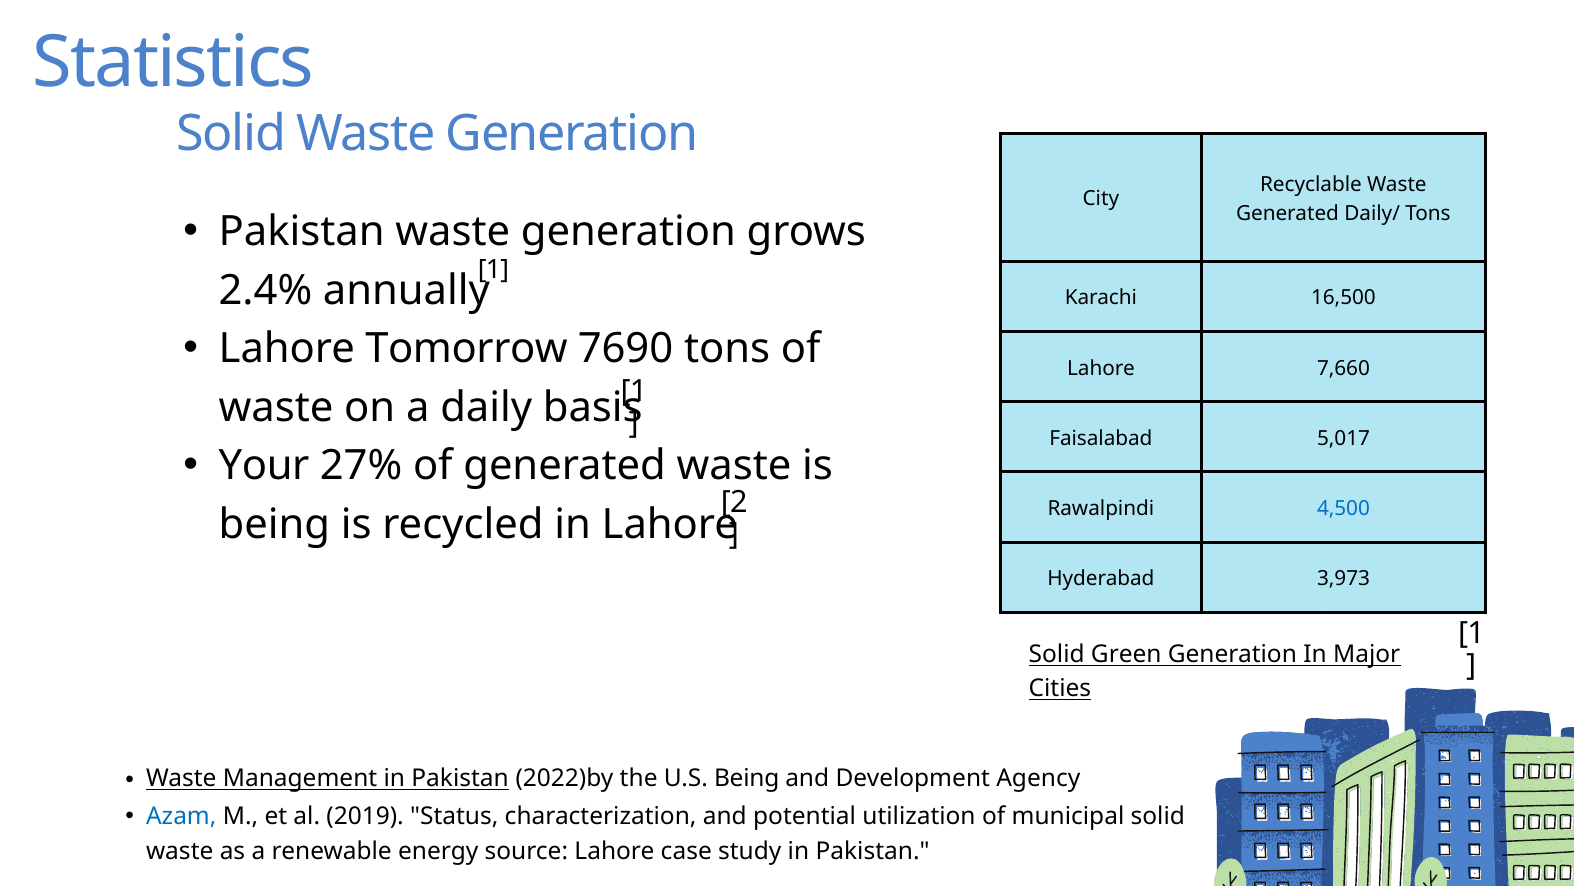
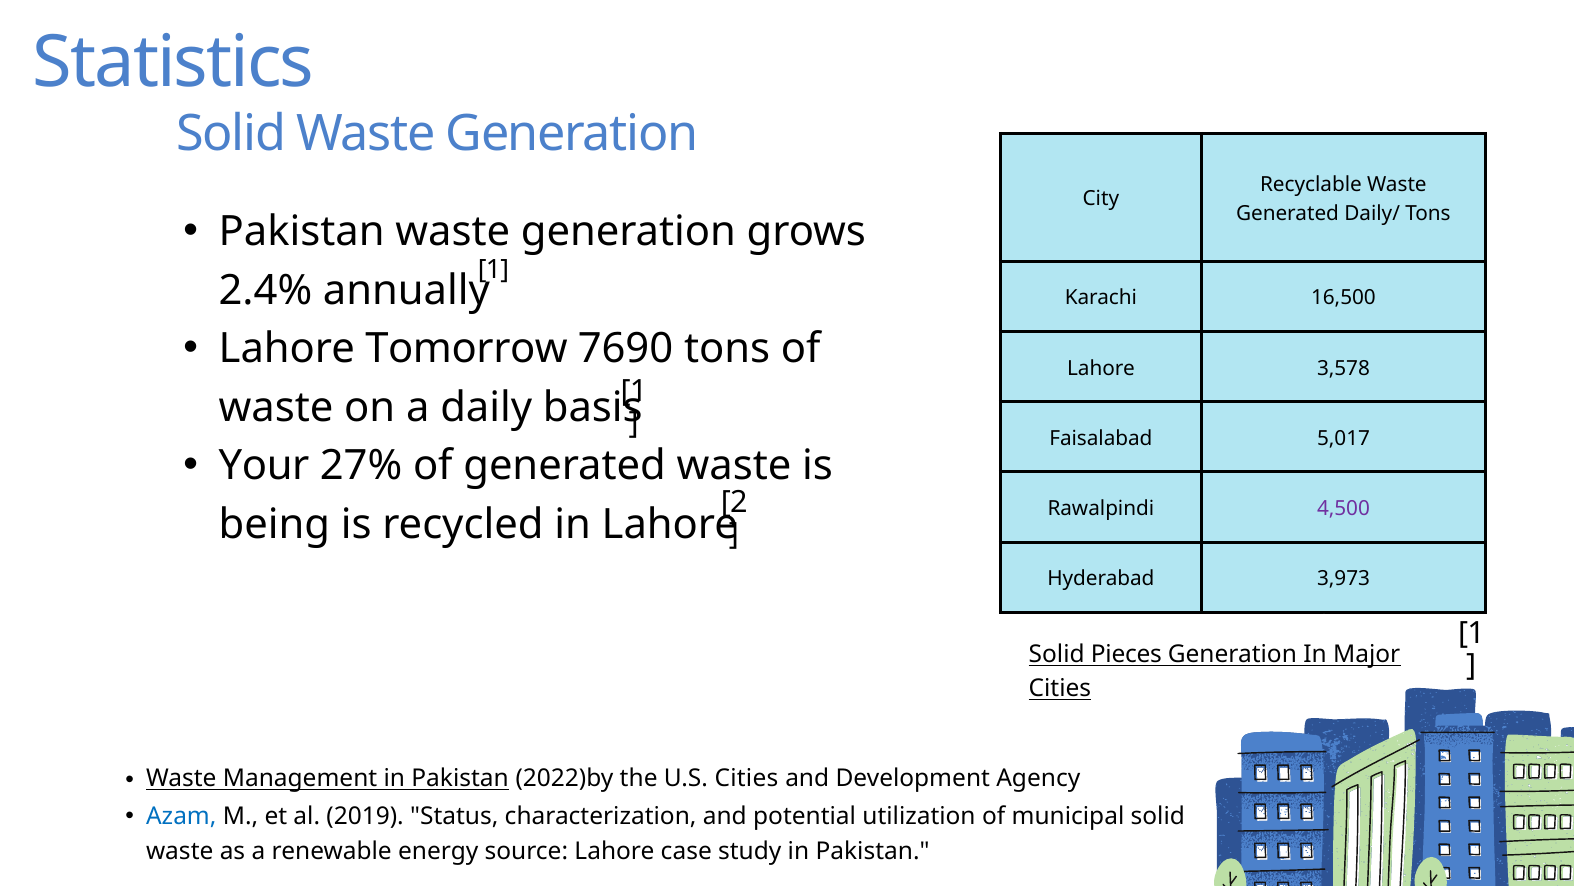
7,660: 7,660 -> 3,578 (1344, 368)
4,500 colour: blue -> purple (1344, 508)
Green: Green -> Pieces (1126, 654)
U.S Being: Being -> Cities (746, 778)
